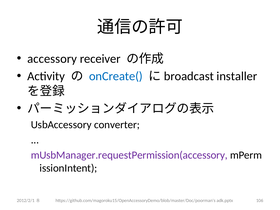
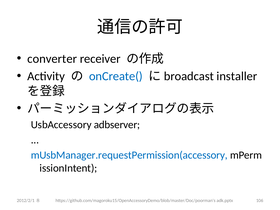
accessory: accessory -> converter (52, 59)
converter: converter -> adbserver (117, 125)
mUsbManager.requestPermission(accessory colour: purple -> blue (129, 155)
